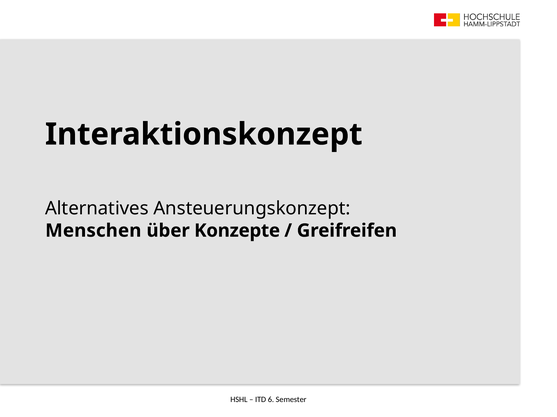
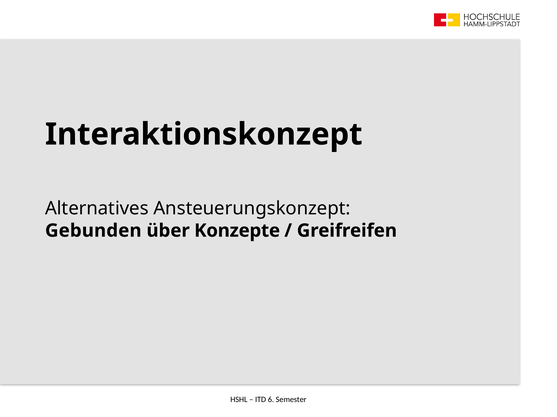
Menschen: Menschen -> Gebunden (93, 231)
